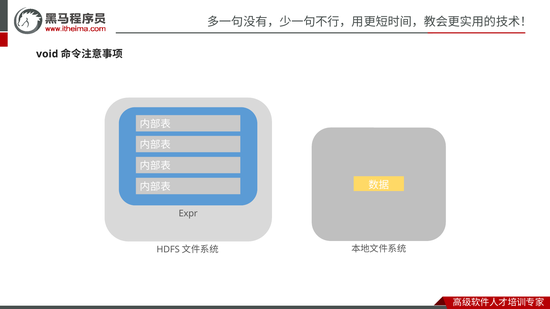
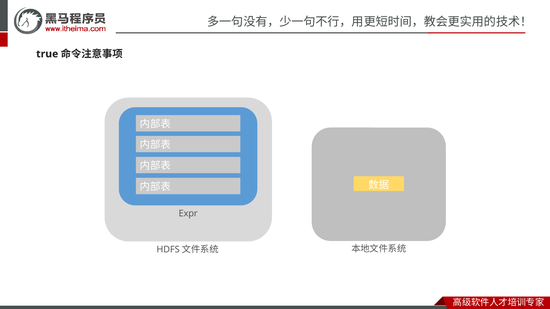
void: void -> true (47, 54)
